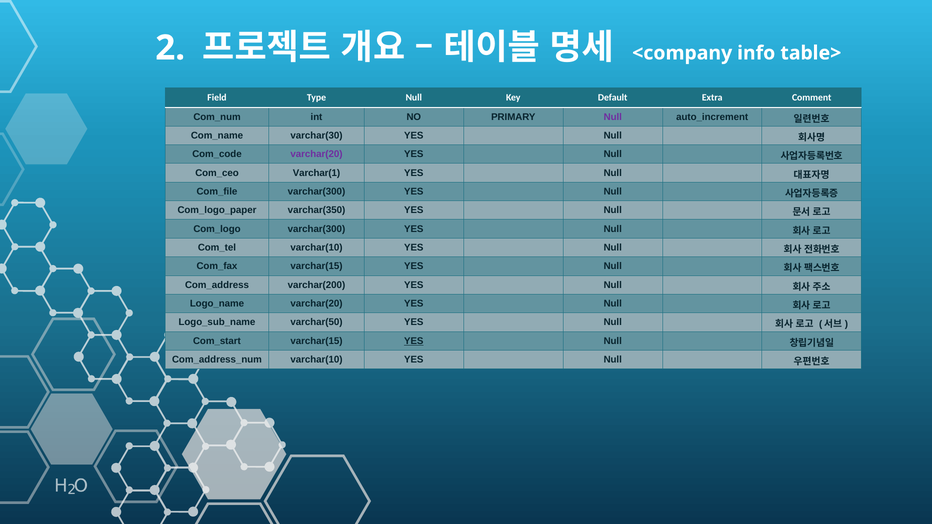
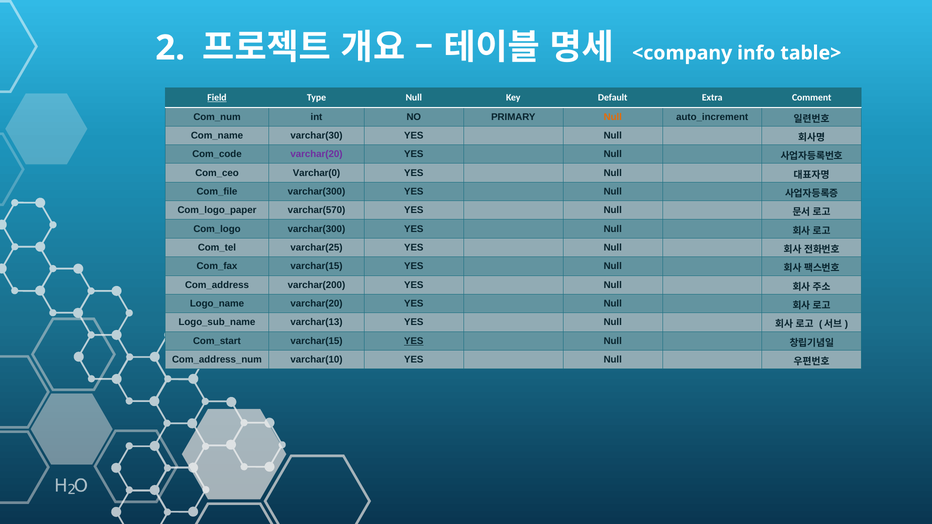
Field underline: none -> present (217, 98)
Null colour: purple -> orange (613, 117)
Varchar(1: Varchar(1 -> Varchar(0 (316, 173)
varchar(350: varchar(350 -> varchar(570 (317, 210)
varchar(10: varchar(10 -> varchar(25 (316, 248)
varchar(50: varchar(50 -> varchar(13 (316, 322)
